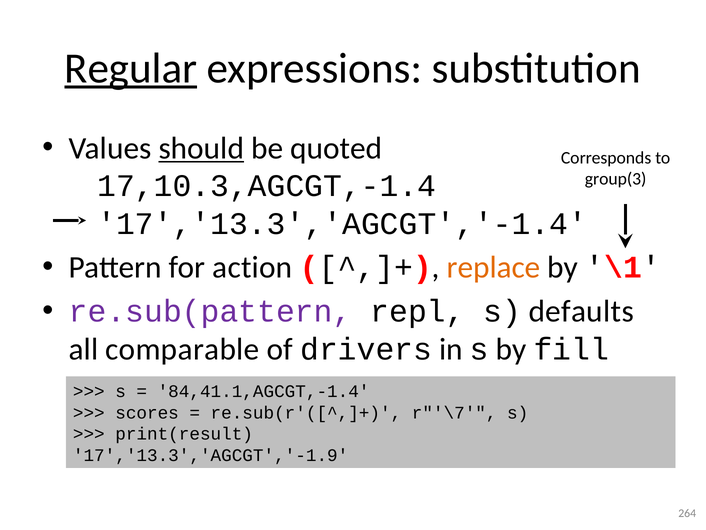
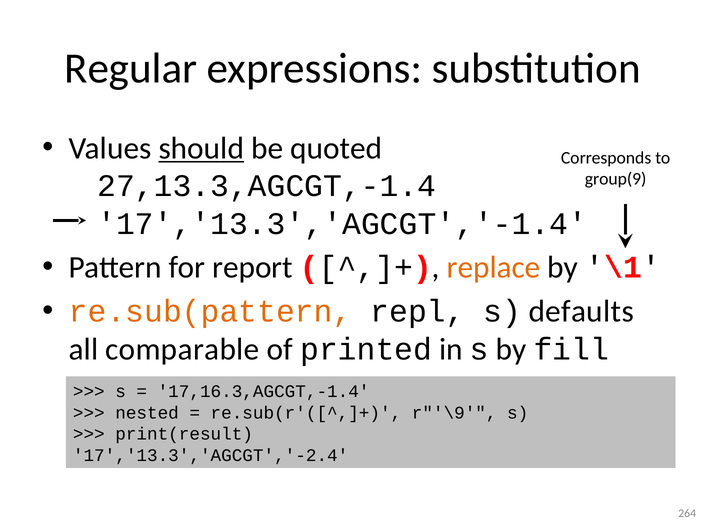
Regular underline: present -> none (131, 68)
group(3: group(3 -> group(9 (616, 179)
17,10.3,AGCGT,-1.4: 17,10.3,AGCGT,-1.4 -> 27,13.3,AGCGT,-1.4 (267, 186)
action: action -> report (253, 267)
re.sub(pattern colour: purple -> orange (210, 311)
drivers: drivers -> printed (366, 349)
84,41.1,AGCGT,-1.4: 84,41.1,AGCGT,-1.4 -> 17,16.3,AGCGT,-1.4 (264, 391)
scores: scores -> nested (147, 412)
r"'\7: r"'\7 -> r"'\9 (454, 412)
17','13.3','AGCGT','-1.9: 17','13.3','AGCGT','-1.9 -> 17','13.3','AGCGT','-2.4 (211, 455)
